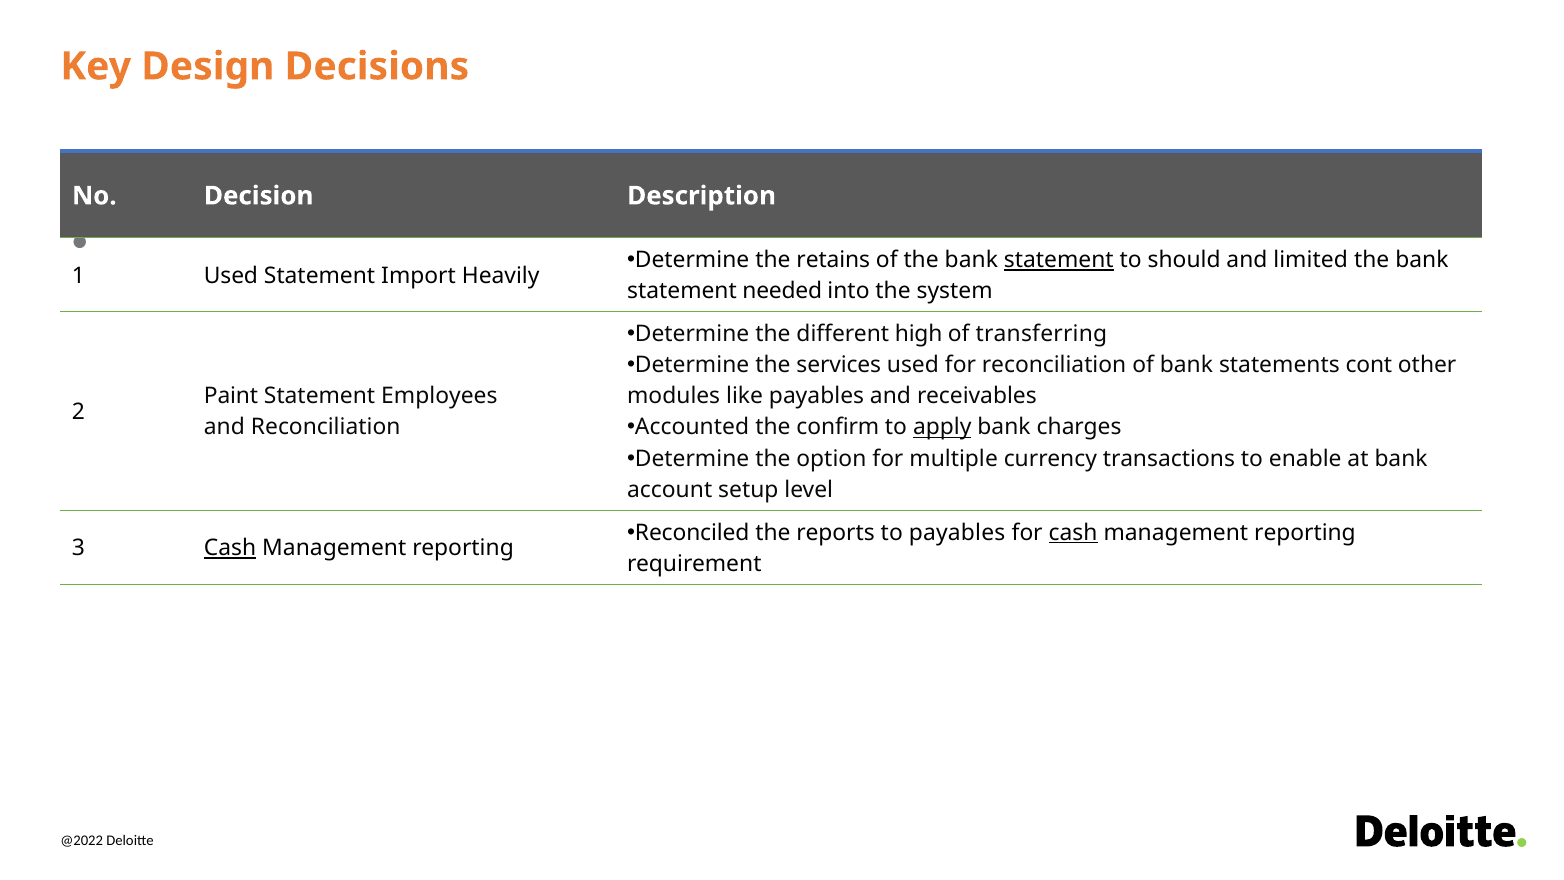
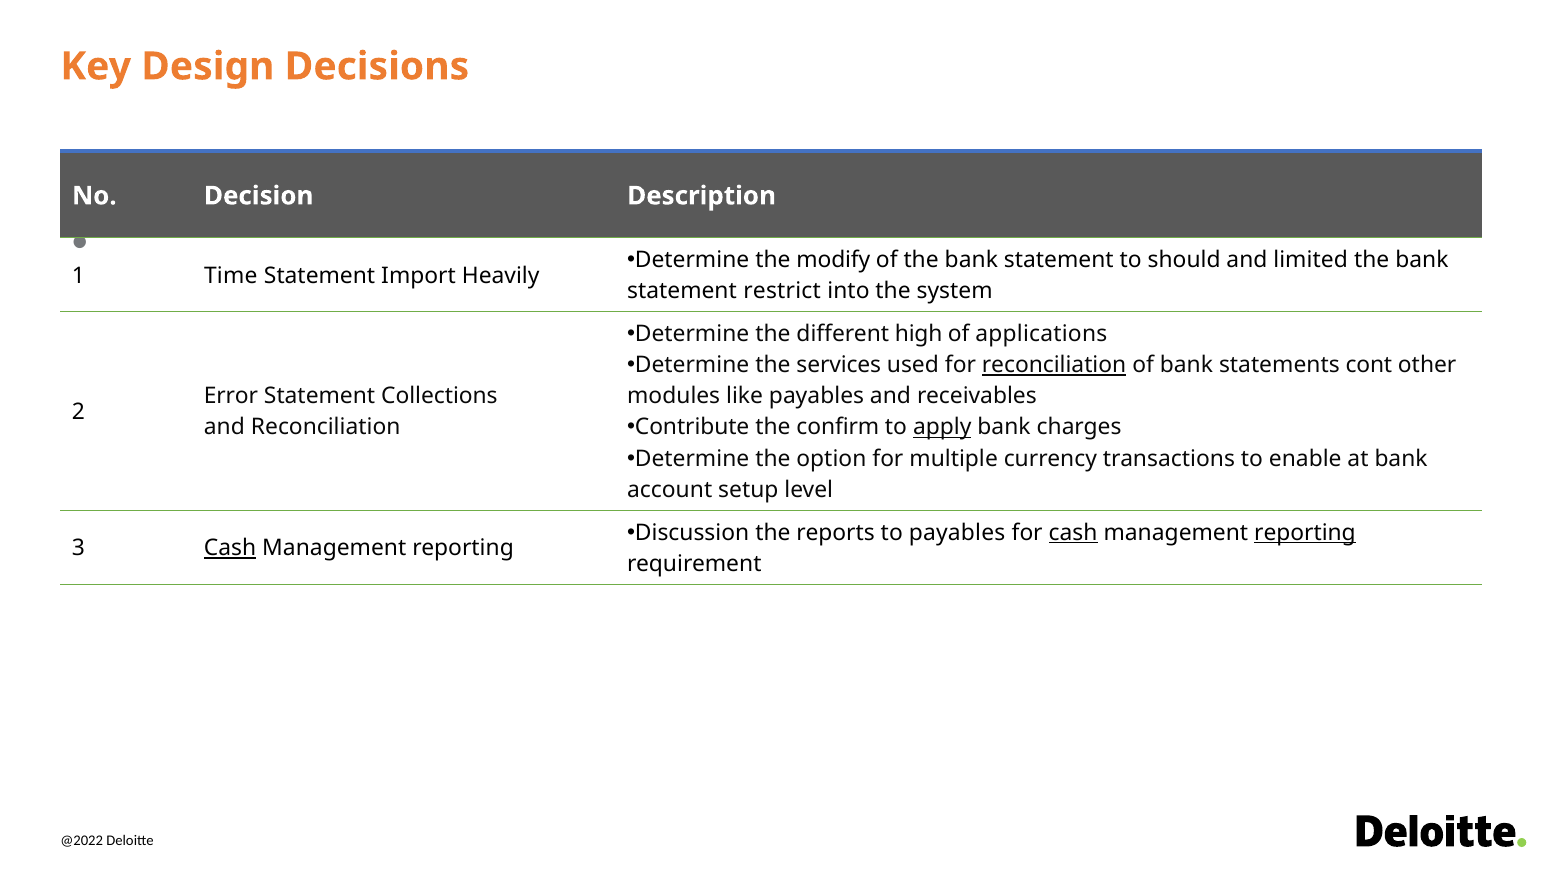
retains: retains -> modify (833, 260)
statement underline: present -> none (1059, 260)
Used: Used -> Time (231, 276)
needed: needed -> restrict (782, 291)
transferring: transferring -> applications (1041, 334)
reconciliation underline: none -> present (1054, 365)
Paint: Paint -> Error (231, 396)
Employees: Employees -> Collections (439, 396)
Accounted: Accounted -> Contribute (692, 427)
Reconciled: Reconciled -> Discussion (692, 532)
reporting underline: none -> present (1305, 532)
